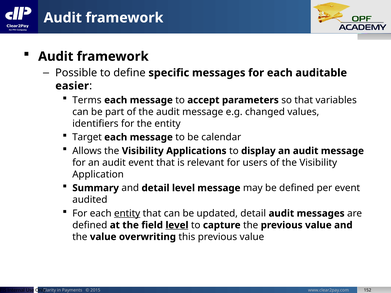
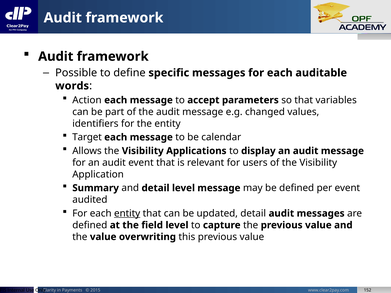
easier: easier -> words (72, 86)
Terms: Terms -> Action (87, 100)
level underline: present -> none (177, 225)
